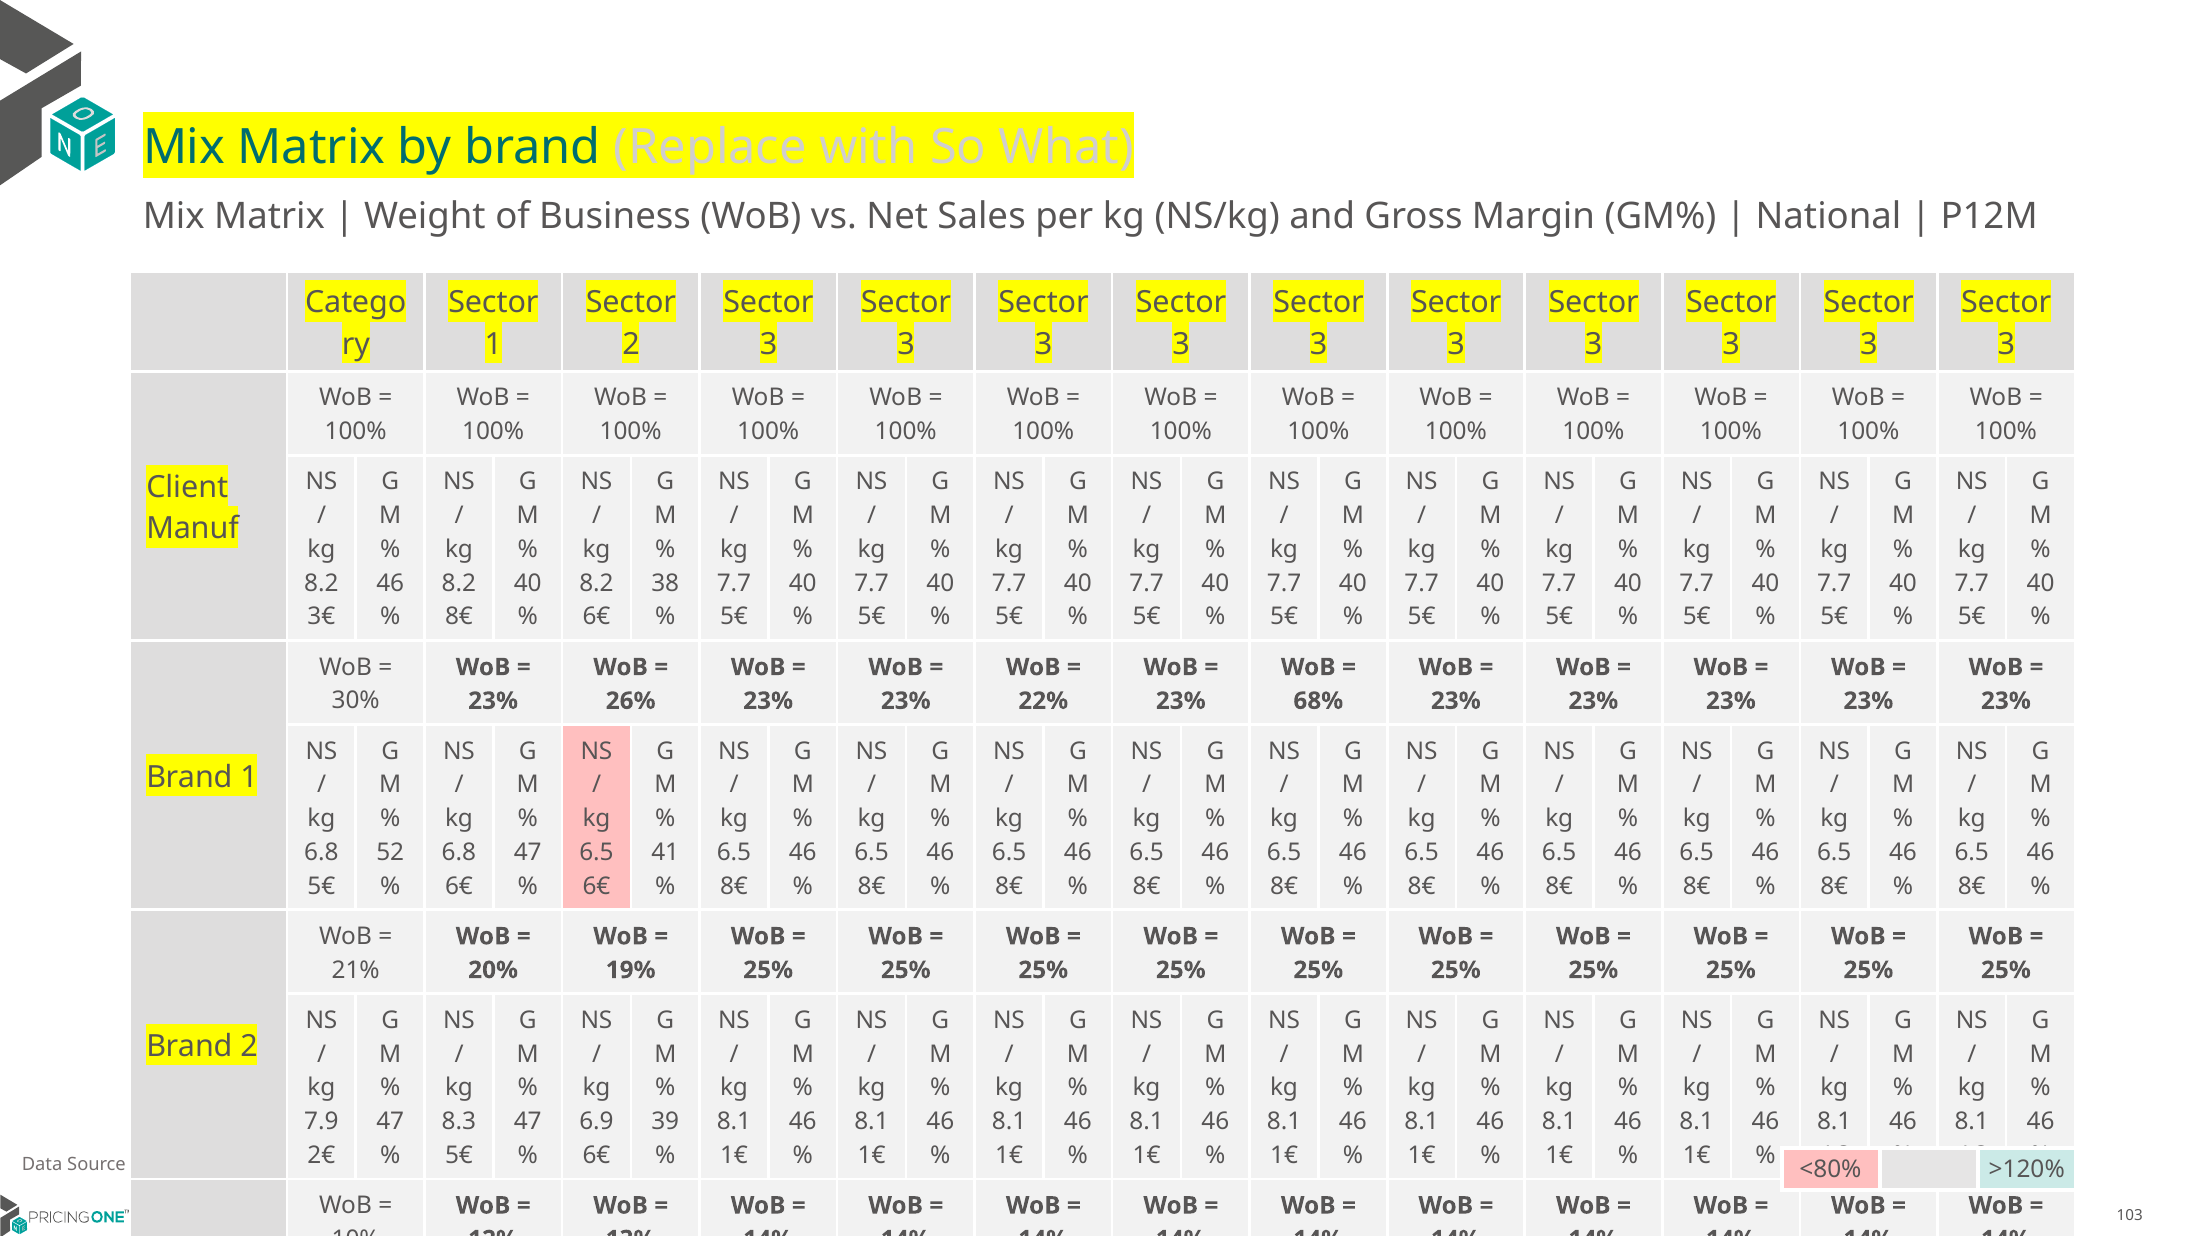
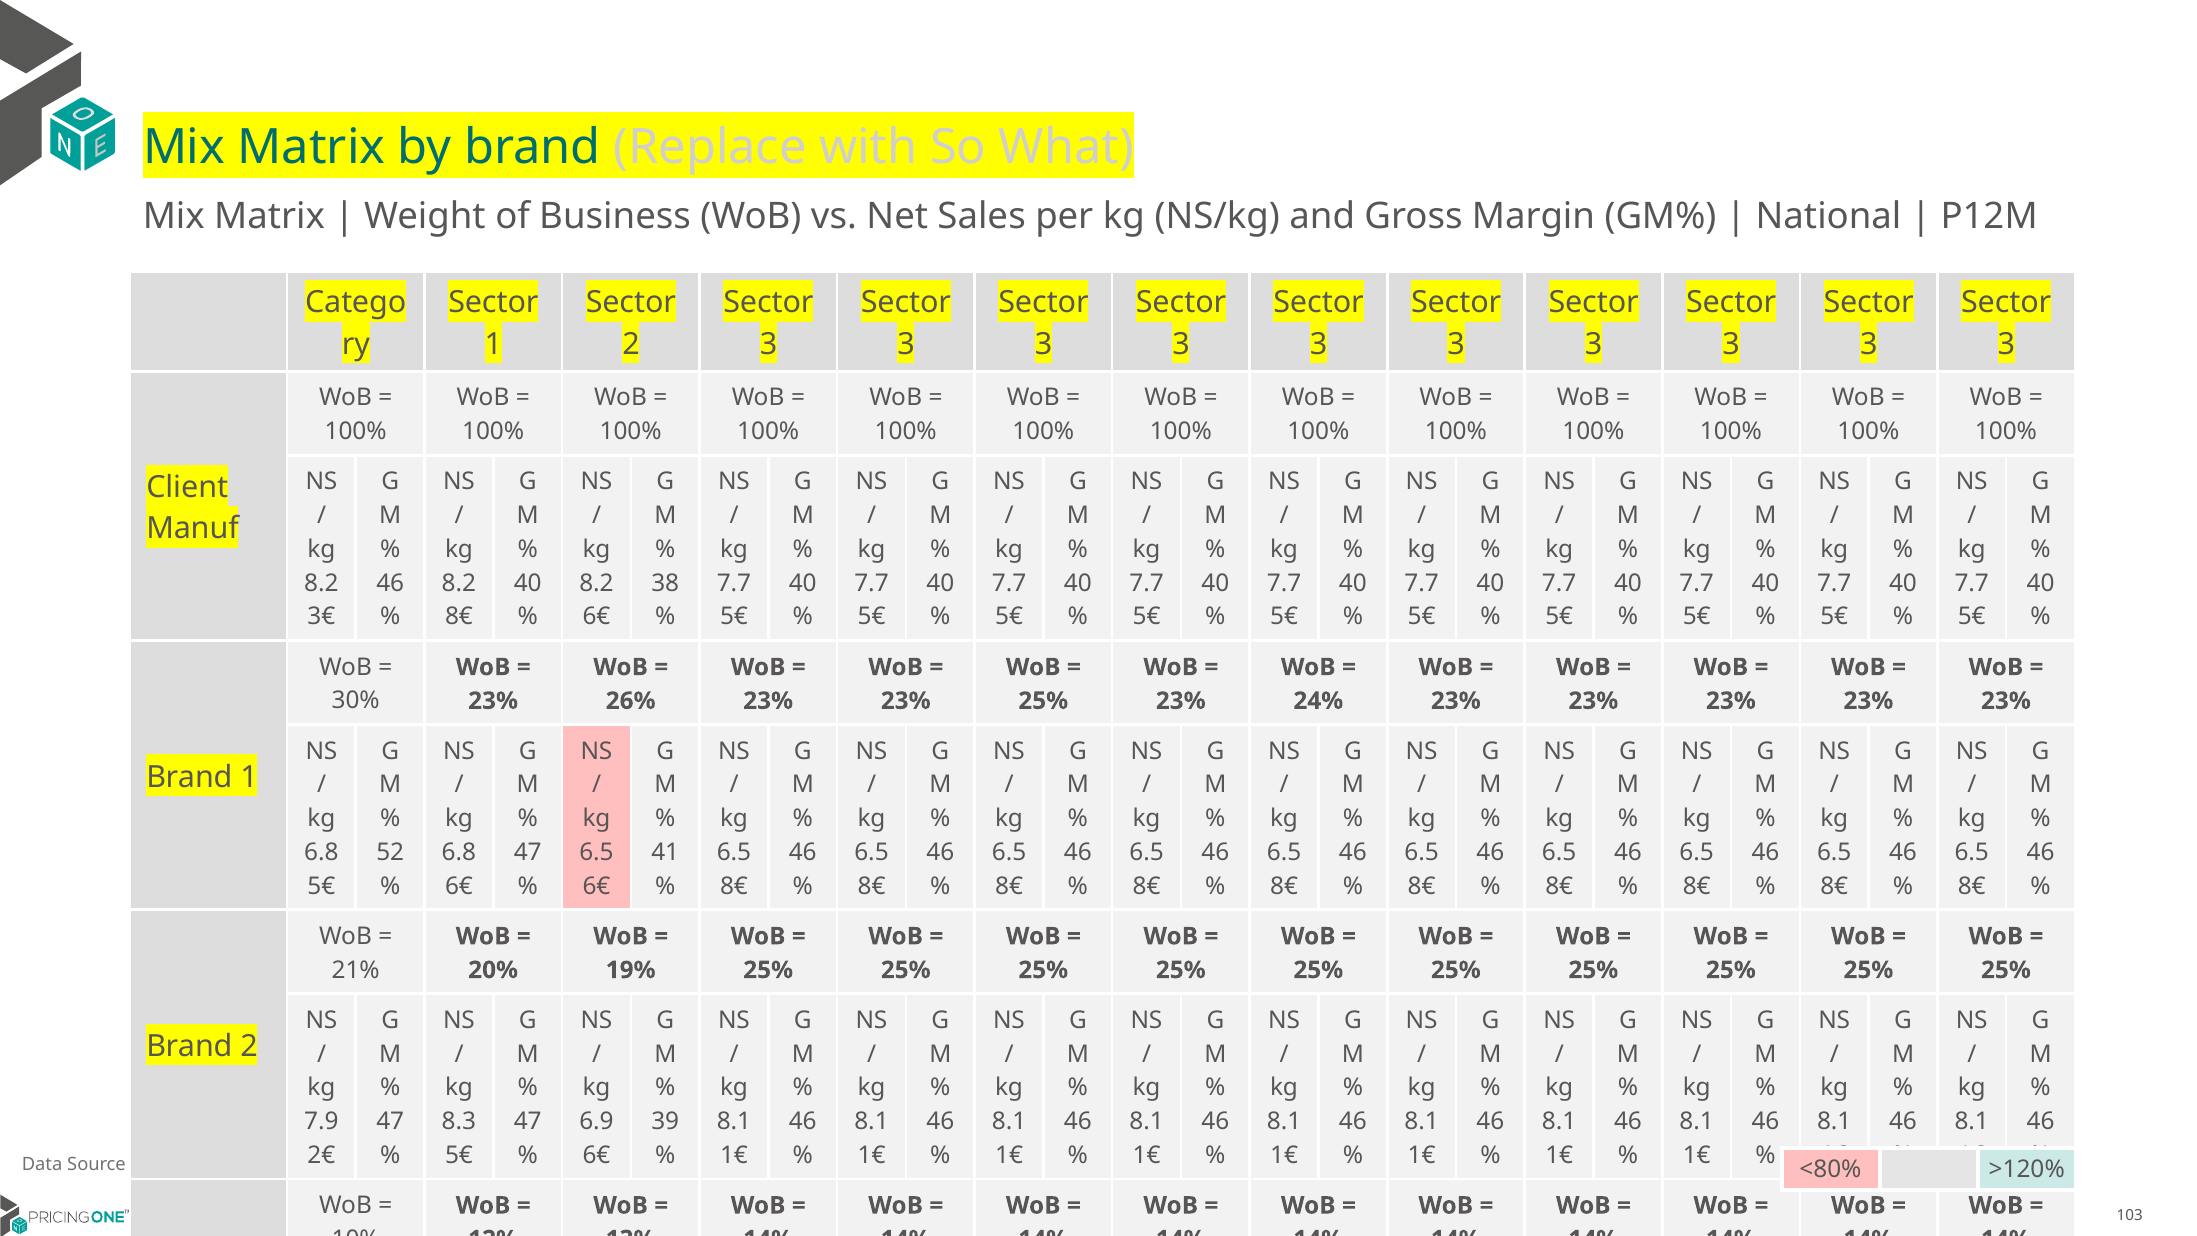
22%: 22% -> 25% (1043, 701)
68%: 68% -> 24% (1318, 701)
